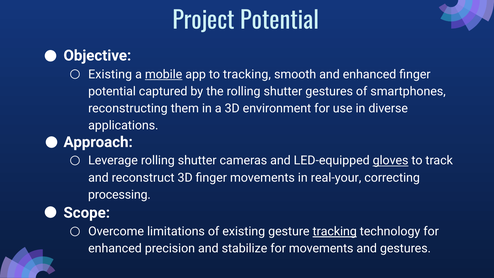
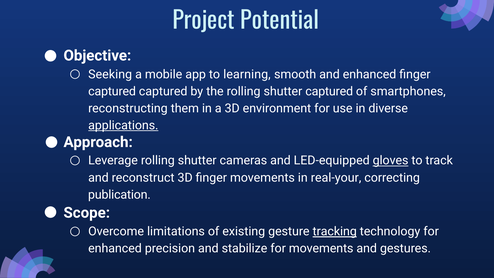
Existing: Existing -> Seeking (110, 74)
mobile underline: present -> none (164, 74)
to tracking: tracking -> learning (247, 74)
potential: potential -> captured (112, 91)
shutter gestures: gestures -> captured (329, 91)
applications underline: none -> present (123, 125)
processing: processing -> publication (119, 195)
